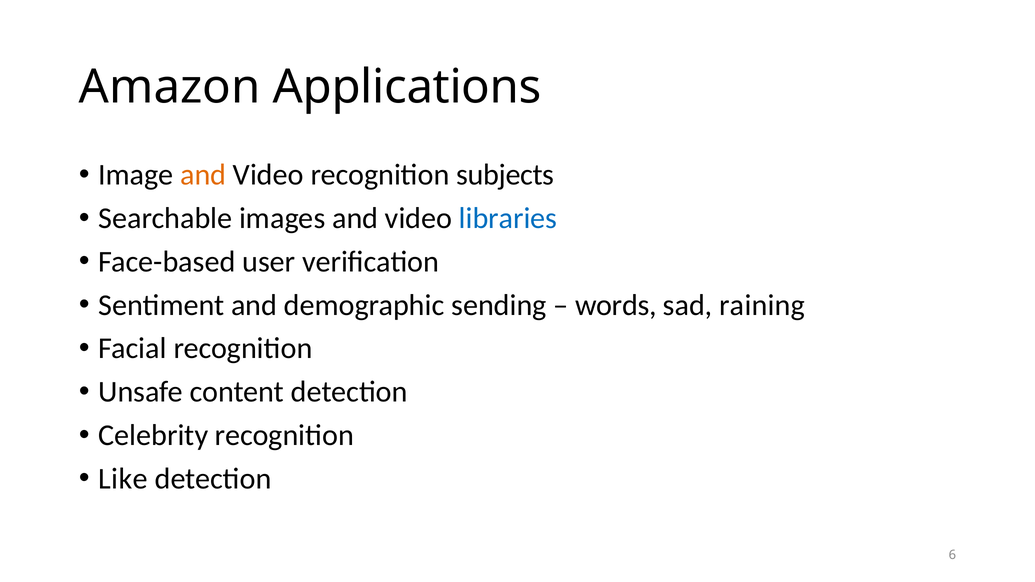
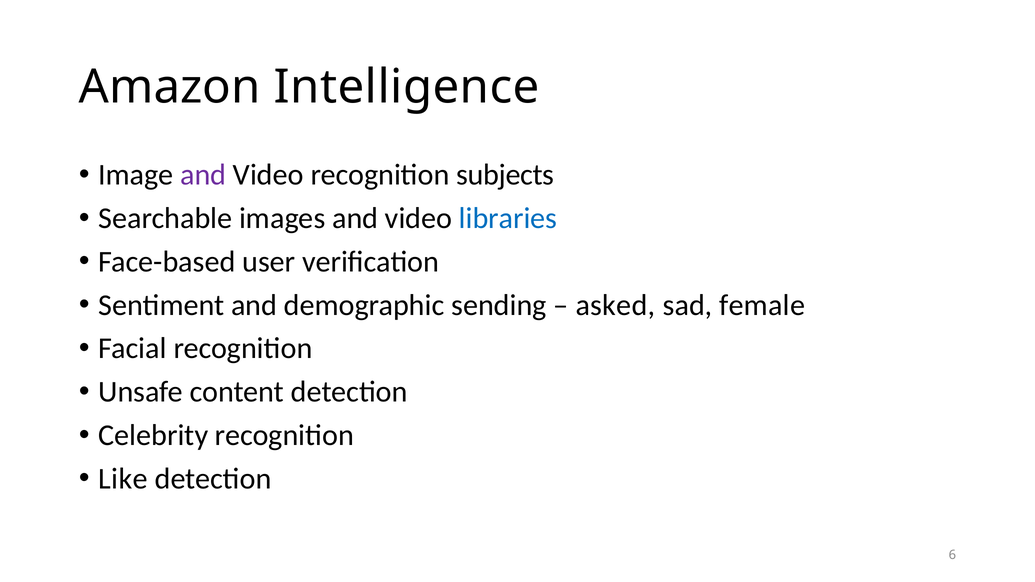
Applications: Applications -> Intelligence (407, 87)
and colour: orange -> purple (203, 175)
words: words -> asked (616, 305)
raining: raining -> female (762, 305)
